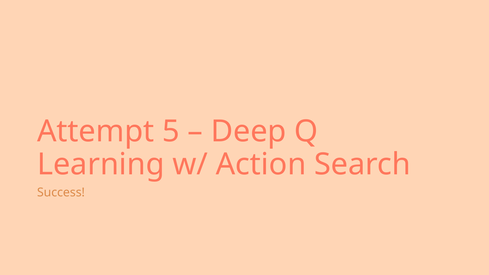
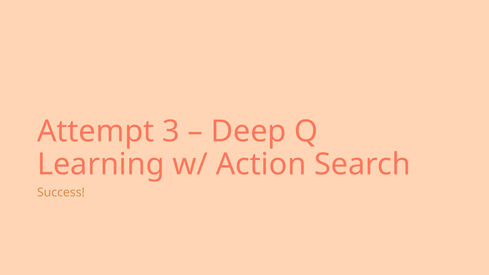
5: 5 -> 3 (171, 131)
